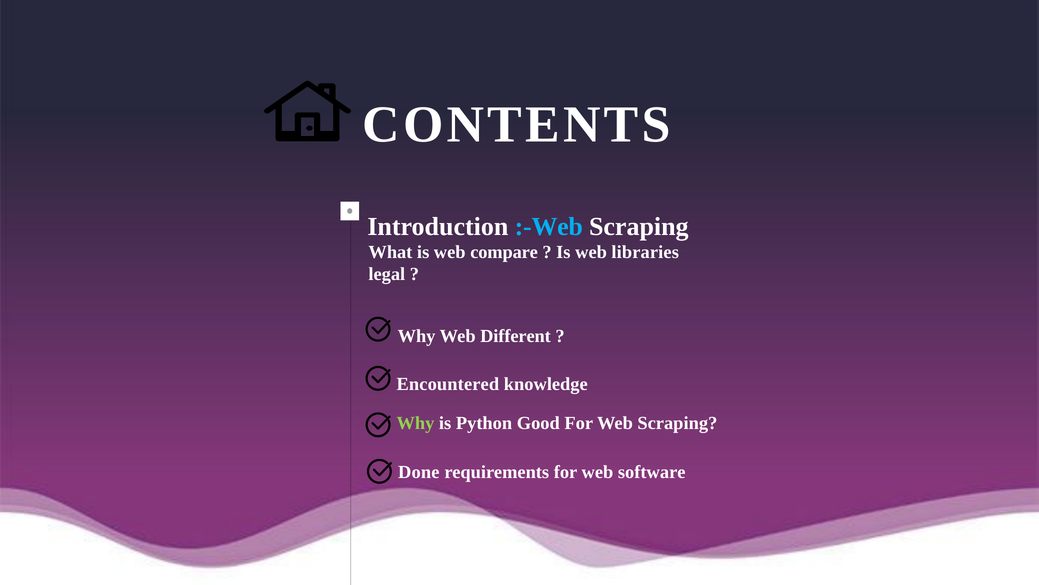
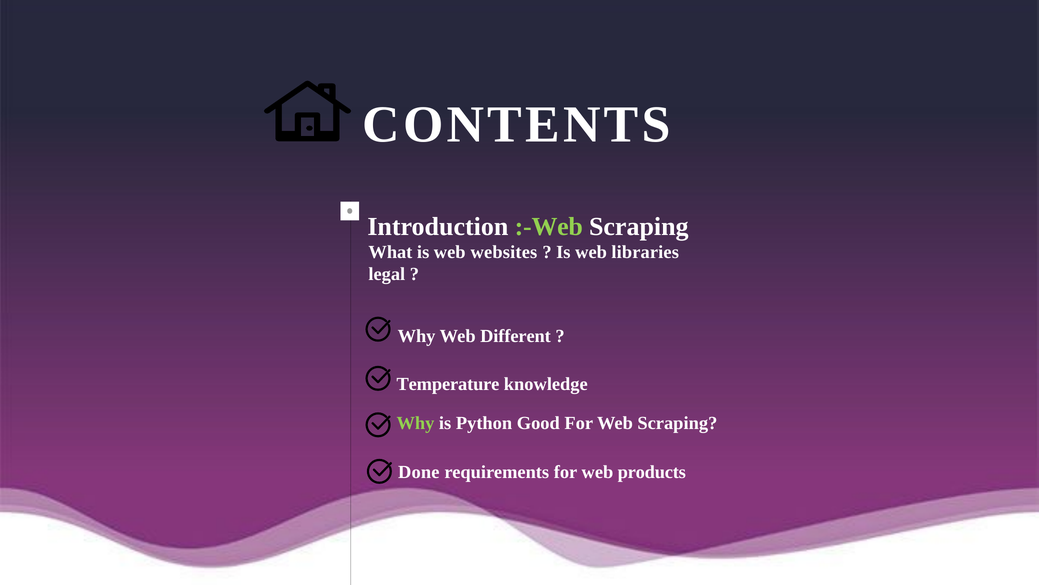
:-Web colour: light blue -> light green (549, 226)
compare: compare -> websites (504, 252)
Encountered: Encountered -> Temperature (448, 384)
software: software -> products (652, 472)
